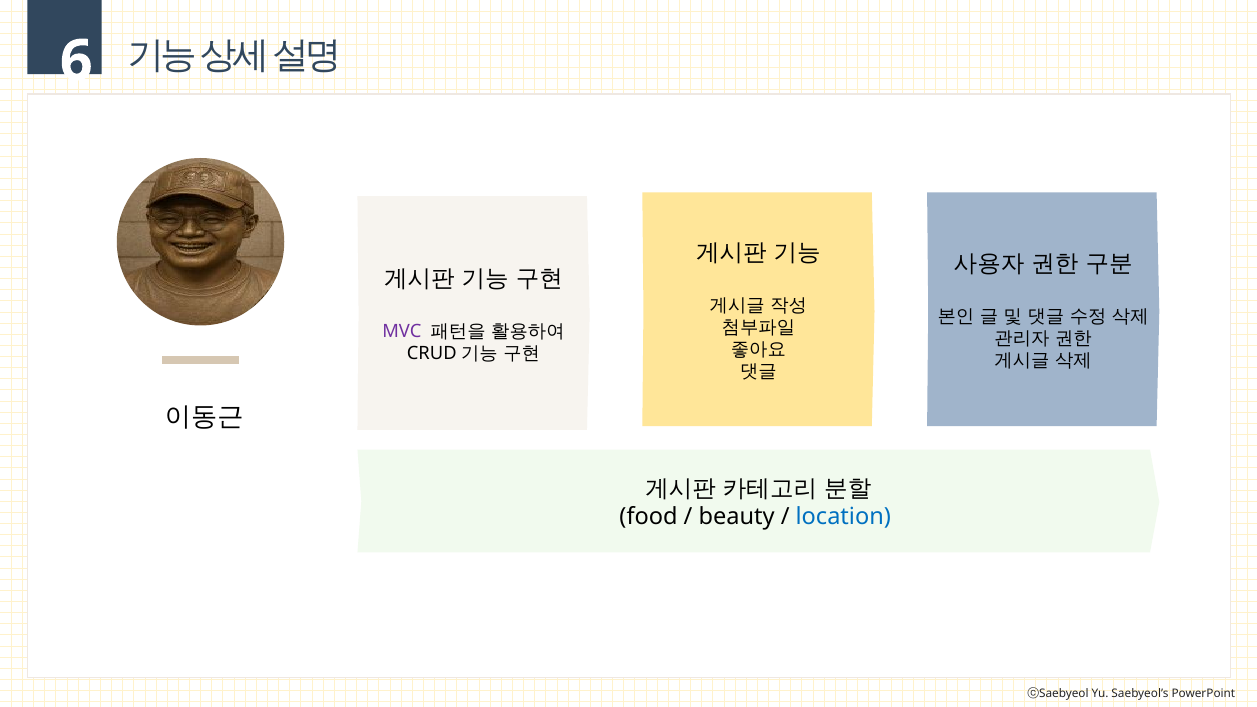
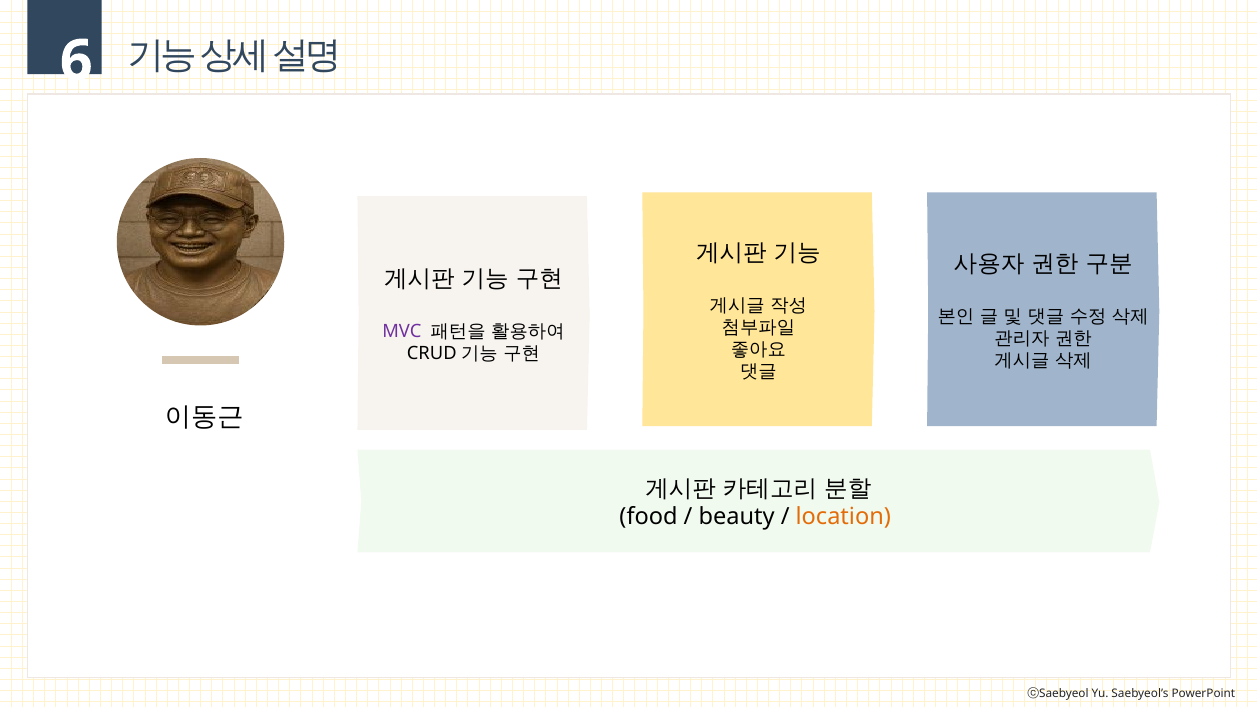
location colour: blue -> orange (843, 517)
